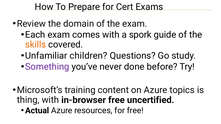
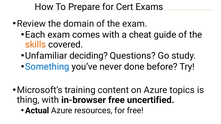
spork: spork -> cheat (140, 35)
children: children -> deciding (89, 56)
Something colour: purple -> blue (47, 67)
